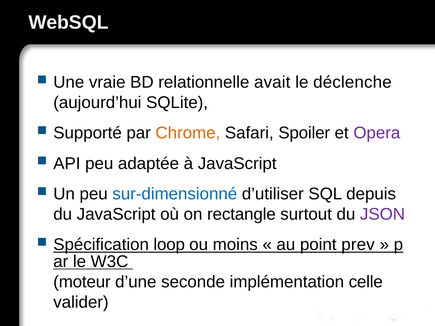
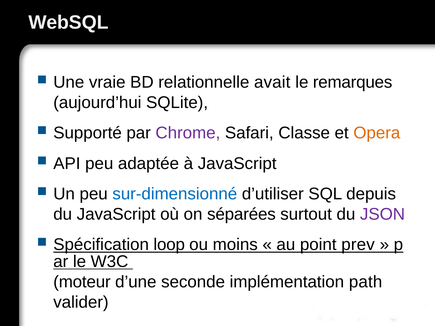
déclenche: déclenche -> remarques (353, 82)
Chrome colour: orange -> purple (188, 133)
Spoiler: Spoiler -> Classe (304, 133)
Opera colour: purple -> orange (377, 133)
rectangle: rectangle -> séparées (241, 214)
celle: celle -> path (366, 282)
